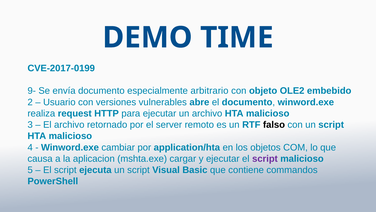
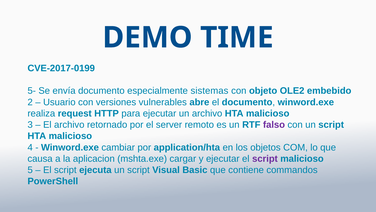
9-: 9- -> 5- (32, 91)
arbitrario: arbitrario -> sistemas (209, 91)
falso colour: black -> purple (274, 125)
